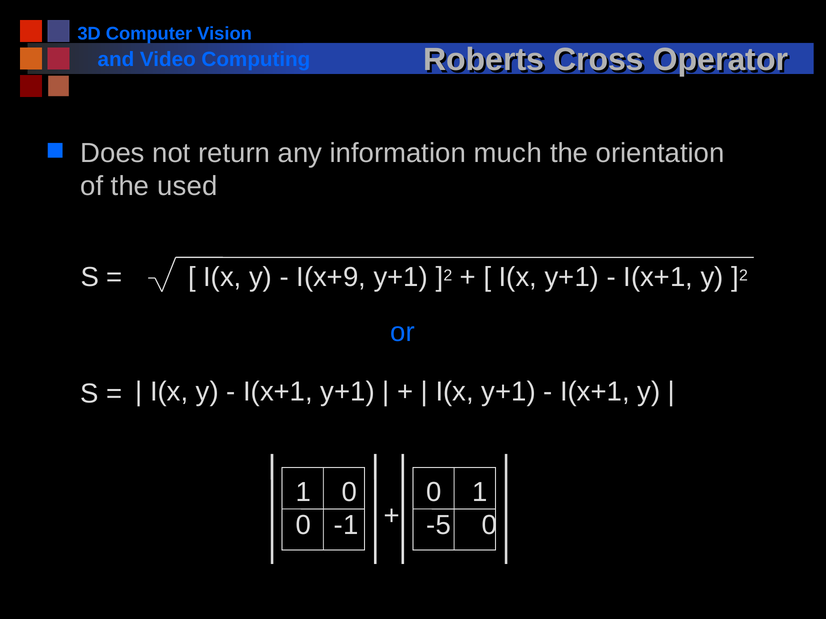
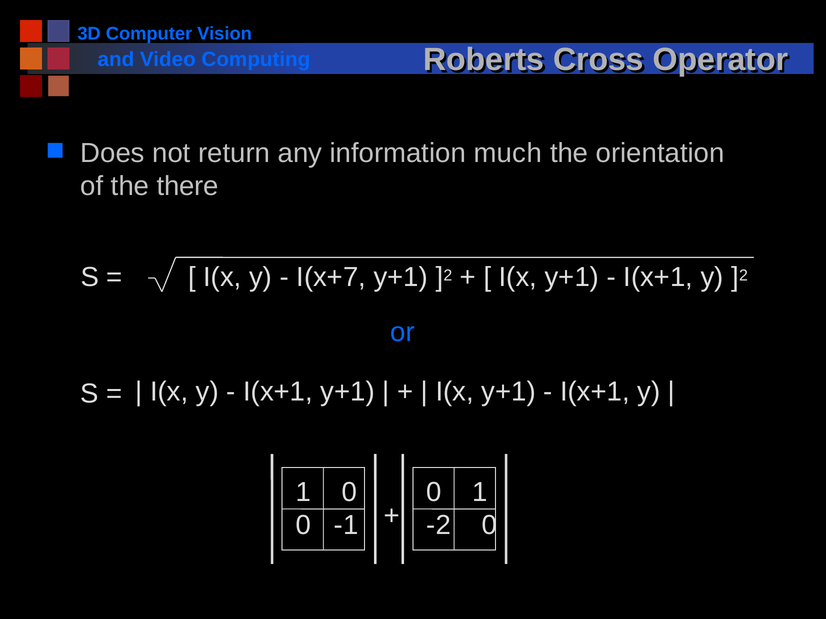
used: used -> there (188, 186)
I(x+9: I(x+9 -> I(x+7 (331, 277)
-5: -5 -> -2 (439, 525)
